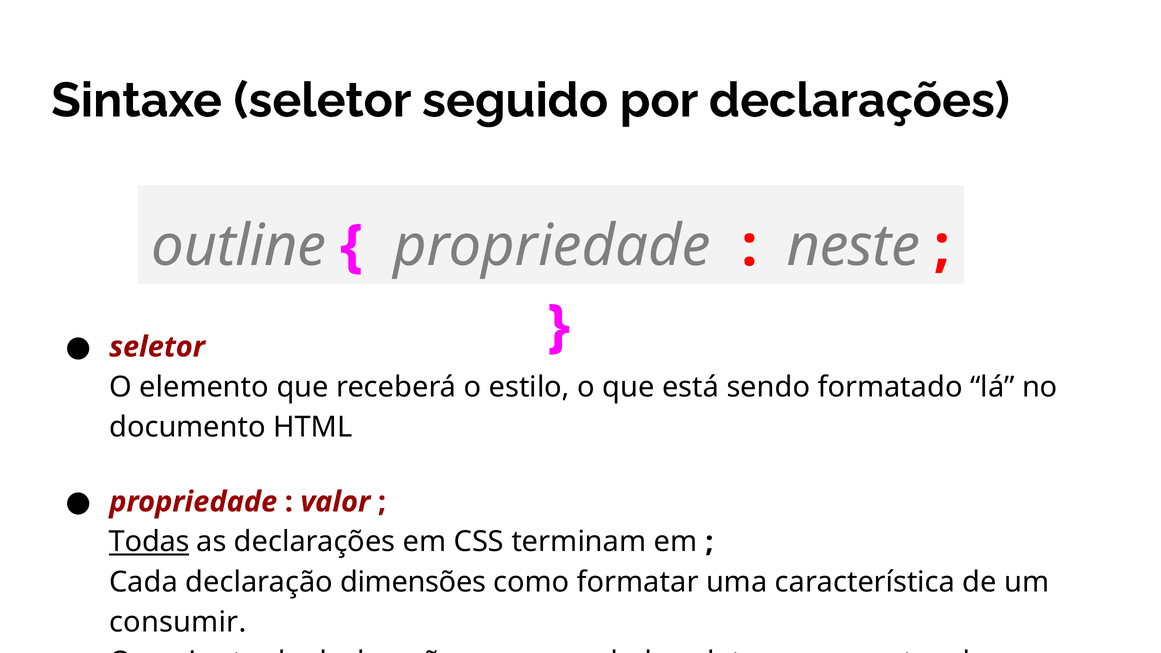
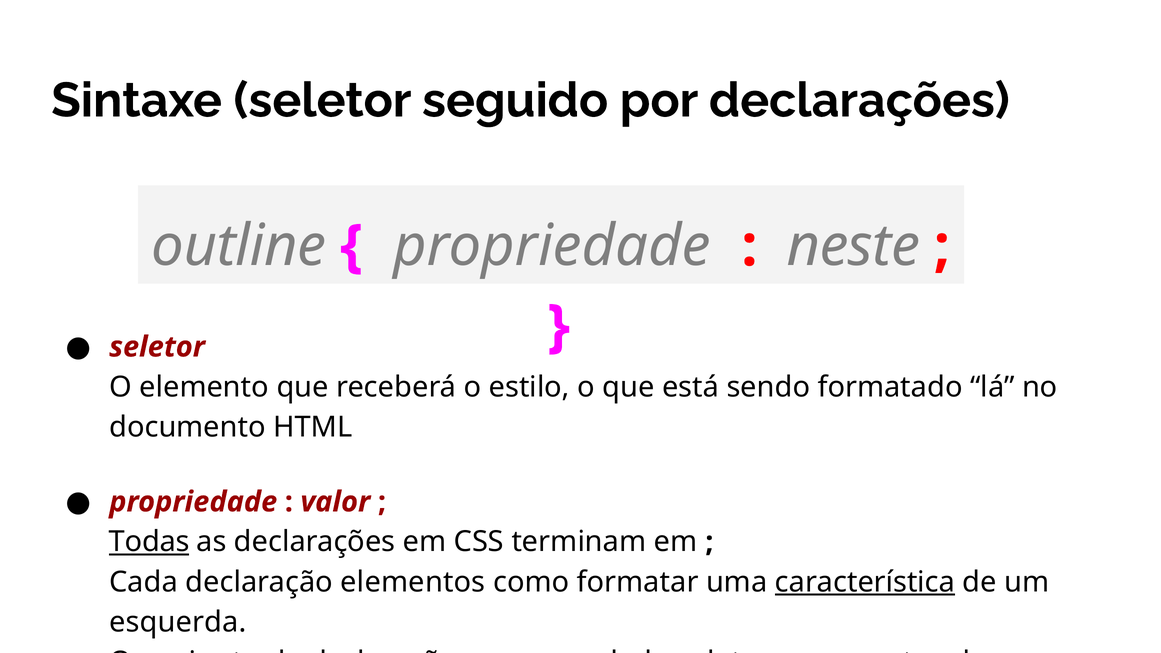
dimensões: dimensões -> elementos (413, 582)
característica underline: none -> present (865, 582)
consumir: consumir -> esquerda (178, 622)
